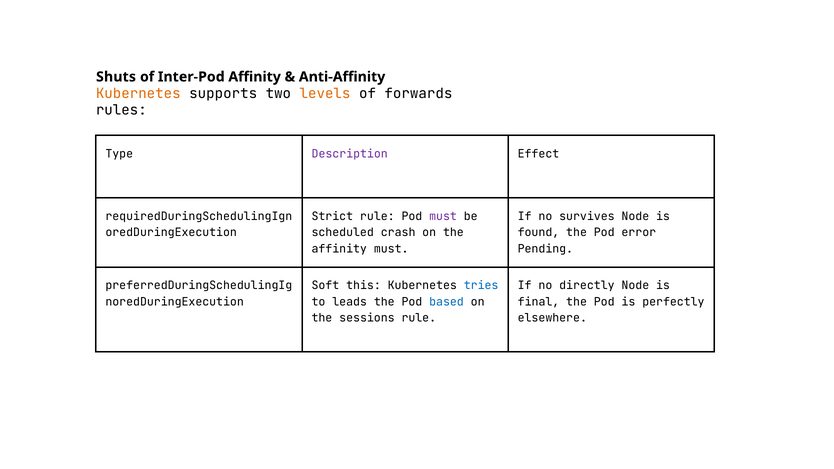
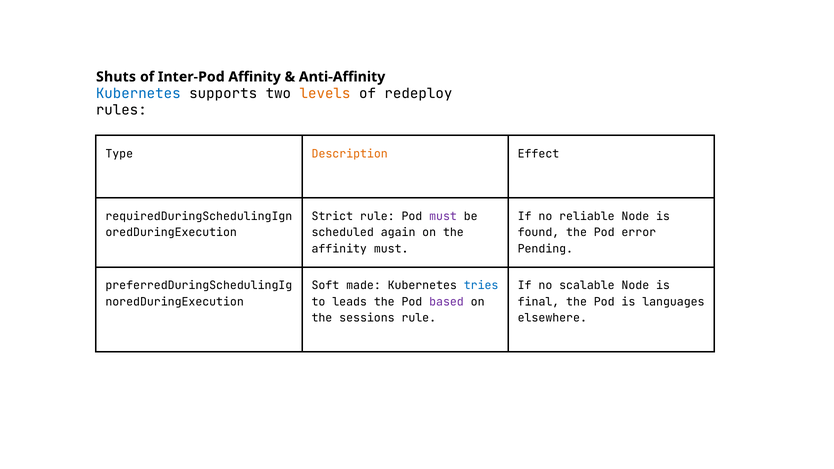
Kubernetes colour: orange -> blue (138, 94)
forwards: forwards -> redeploy (418, 94)
Description colour: purple -> orange (350, 154)
survives: survives -> reliable (587, 216)
crash: crash -> again (398, 233)
this: this -> made (364, 286)
directly: directly -> scalable (587, 286)
based colour: blue -> purple (446, 302)
perfectly: perfectly -> languages (673, 302)
